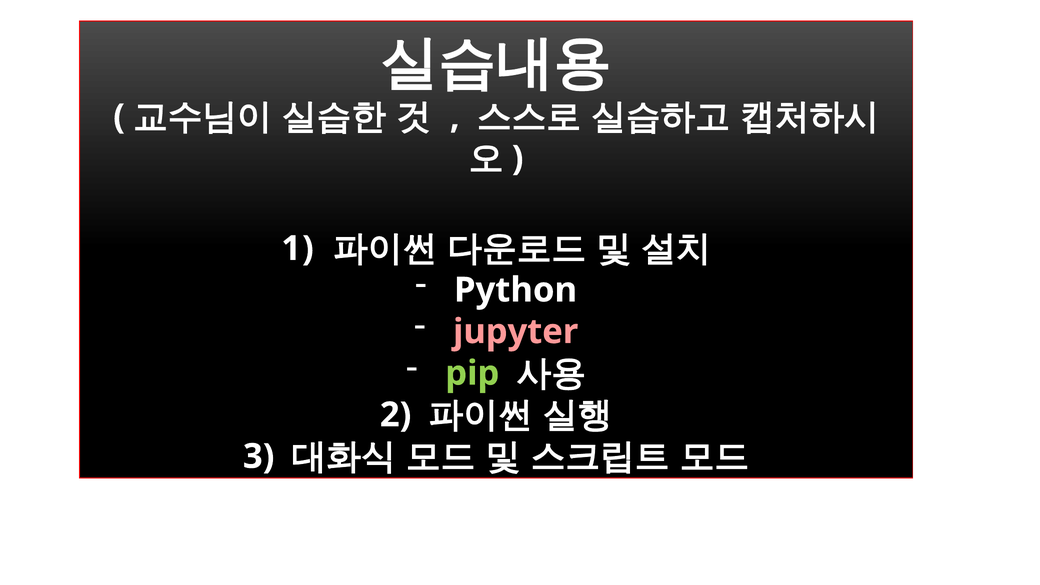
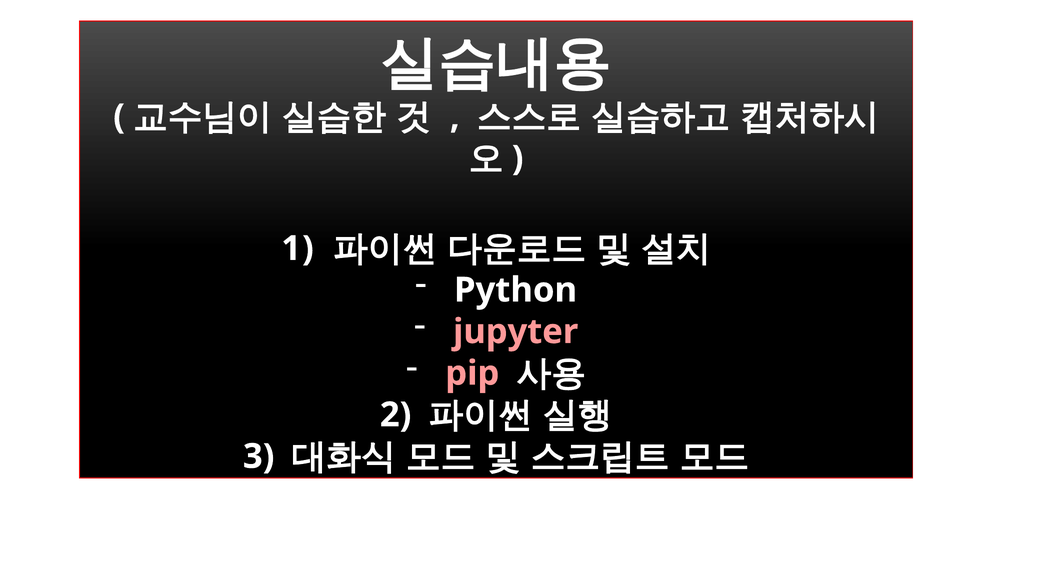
pip colour: light green -> pink (472, 373)
